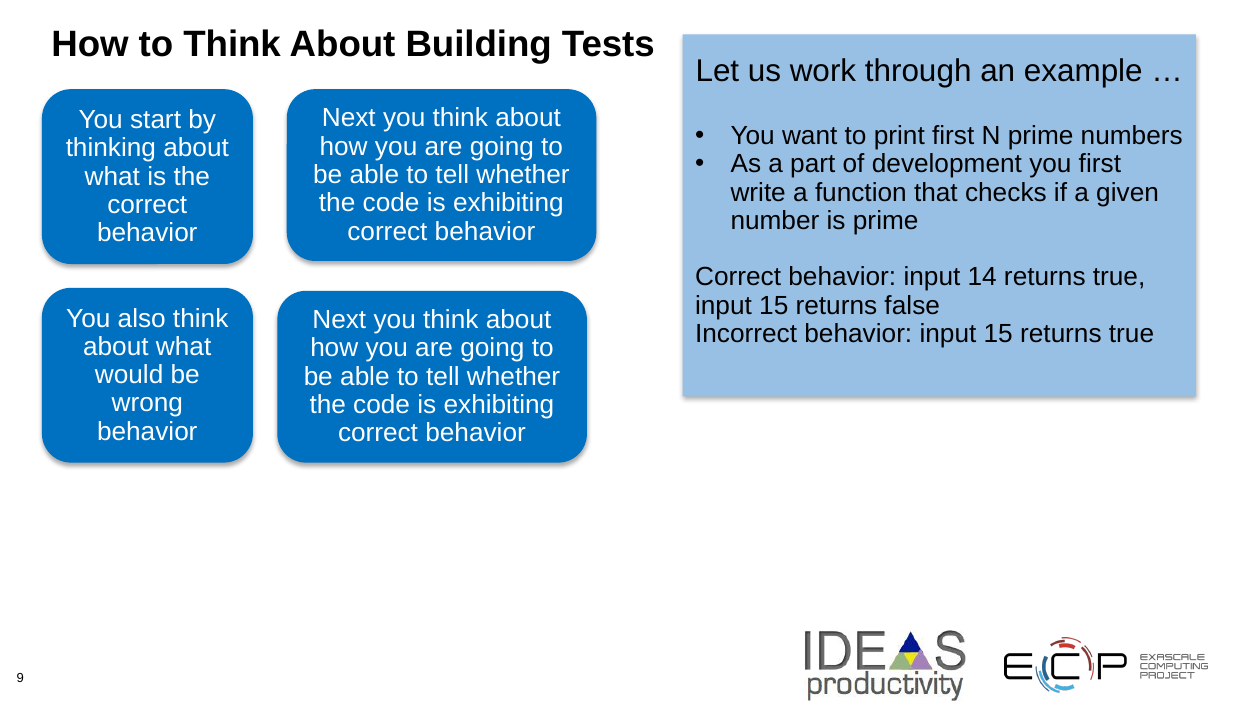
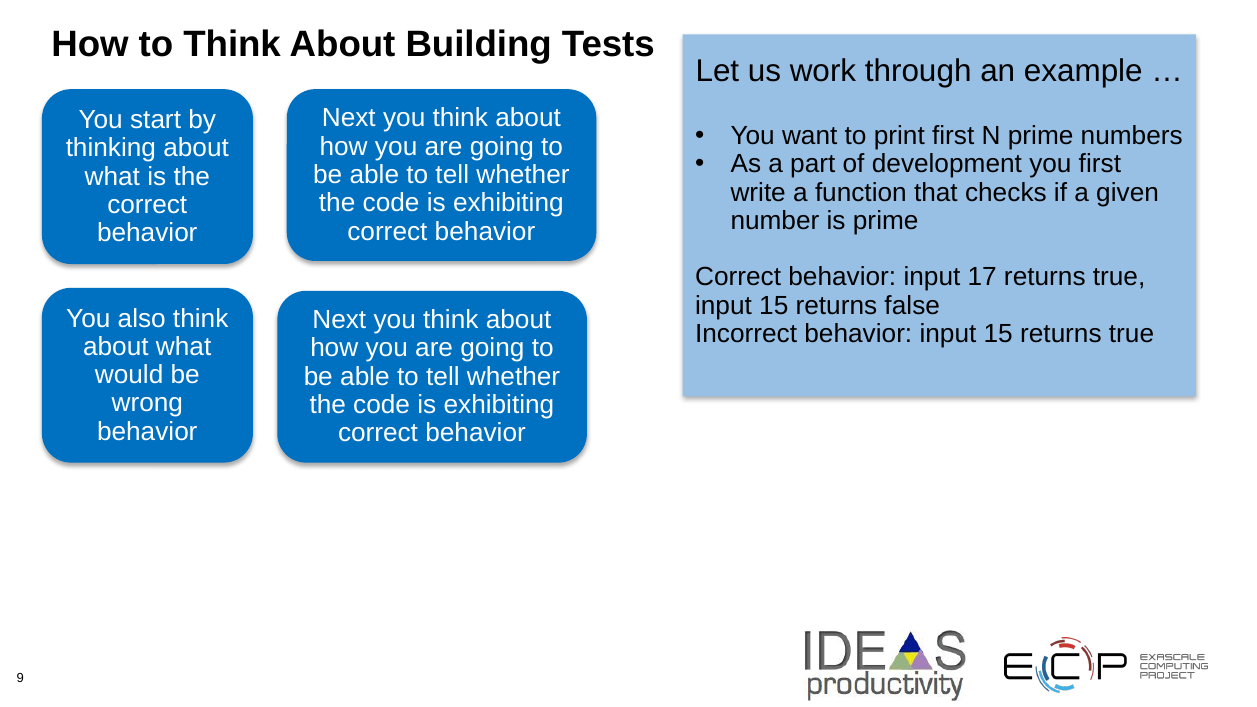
14: 14 -> 17 (982, 277)
